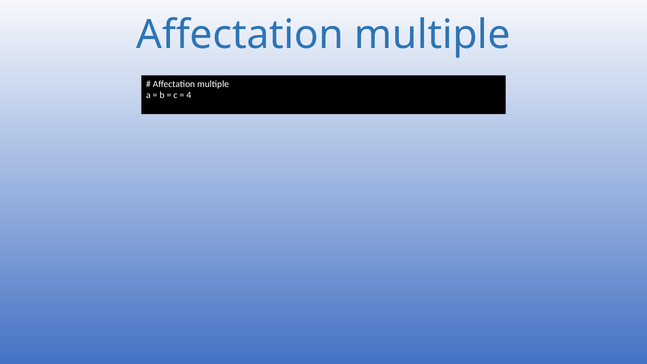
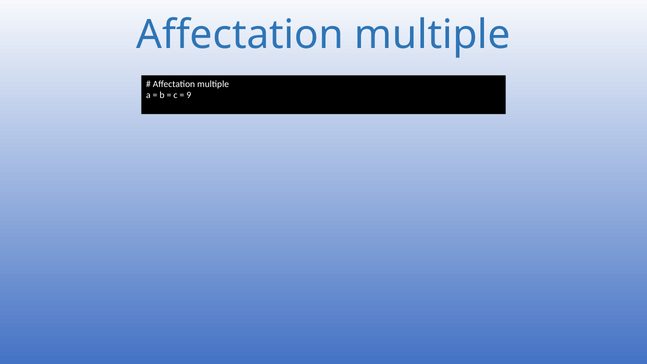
4: 4 -> 9 (189, 95)
